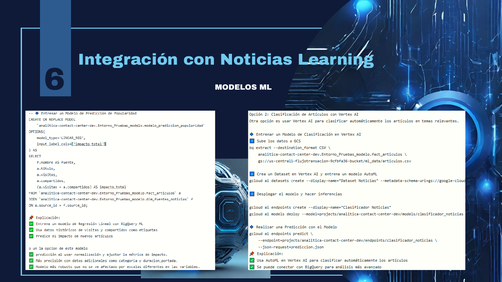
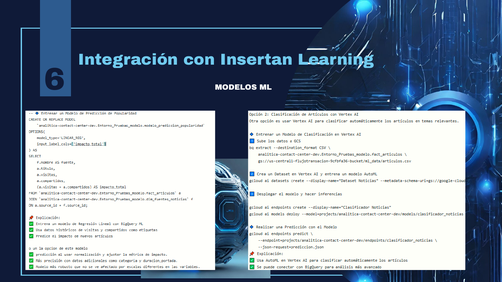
Noticias: Noticias -> Insertan (256, 60)
